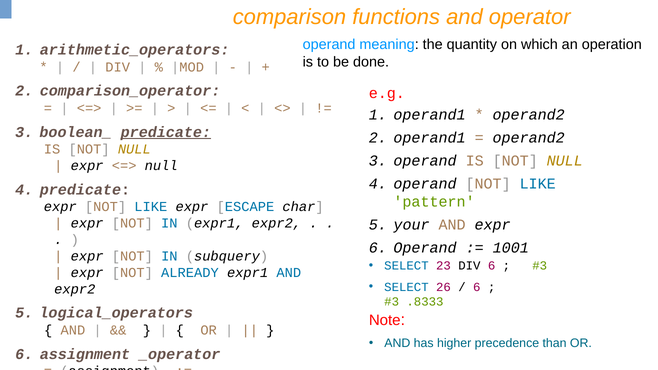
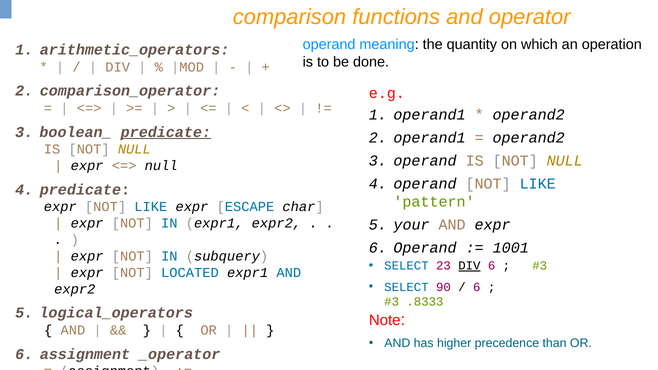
DIV underline: none -> present (469, 266)
ALREADY: ALREADY -> LOCATED (190, 273)
26: 26 -> 90 (443, 287)
